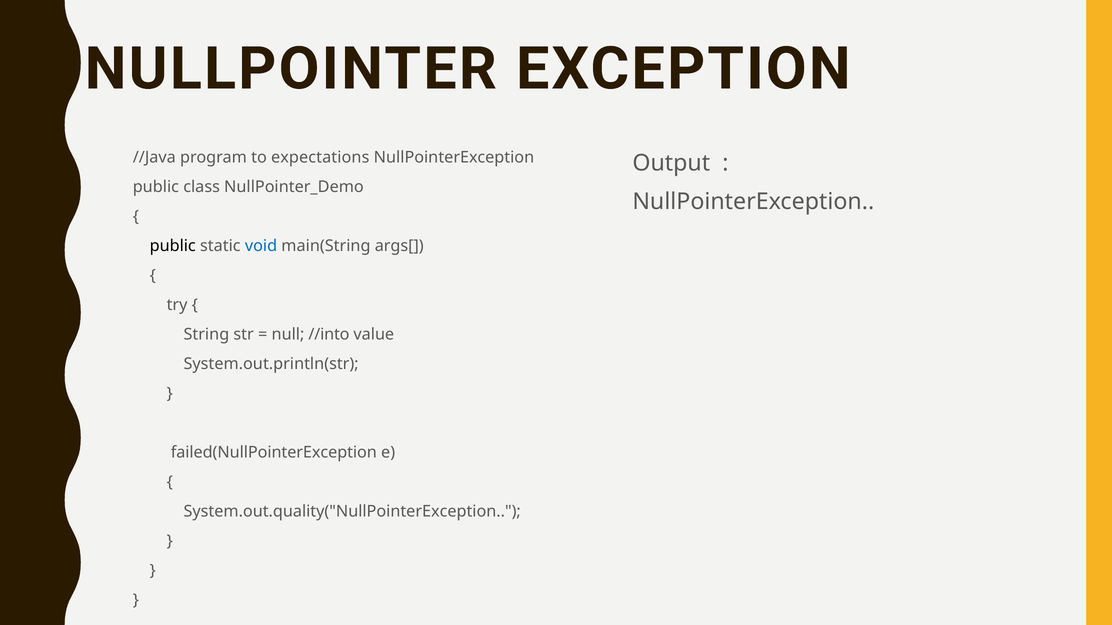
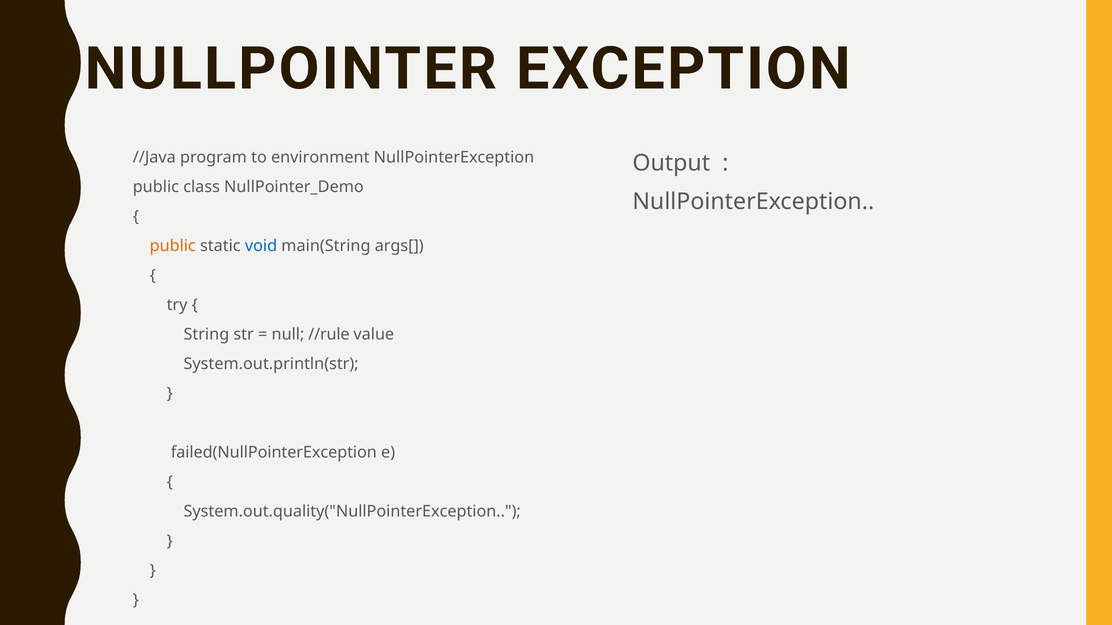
expectations: expectations -> environment (320, 158)
public colour: black -> orange (173, 246)
//into: //into -> //rule (329, 335)
